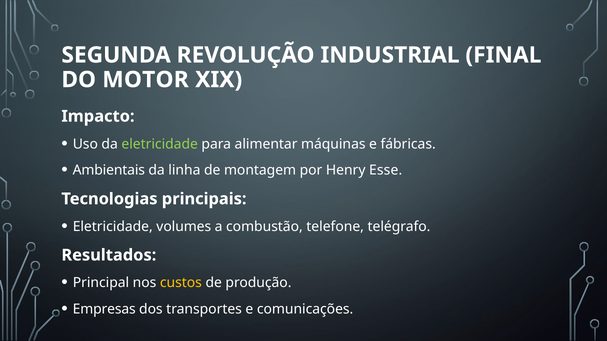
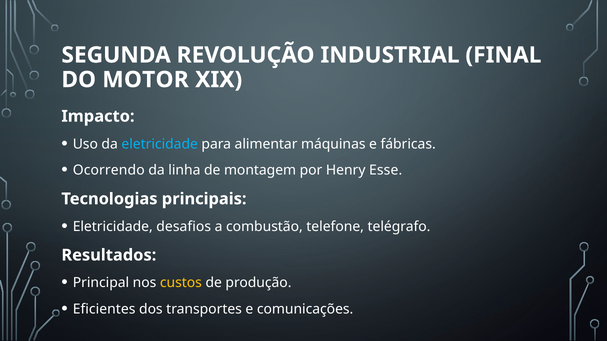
eletricidade colour: light green -> light blue (160, 144)
Ambientais: Ambientais -> Ocorrendo (109, 170)
volumes: volumes -> desafios (184, 227)
Empresas: Empresas -> Eficientes (104, 309)
